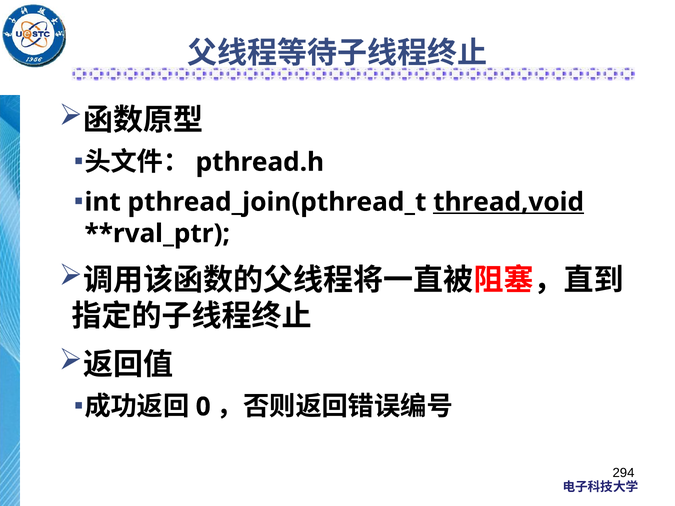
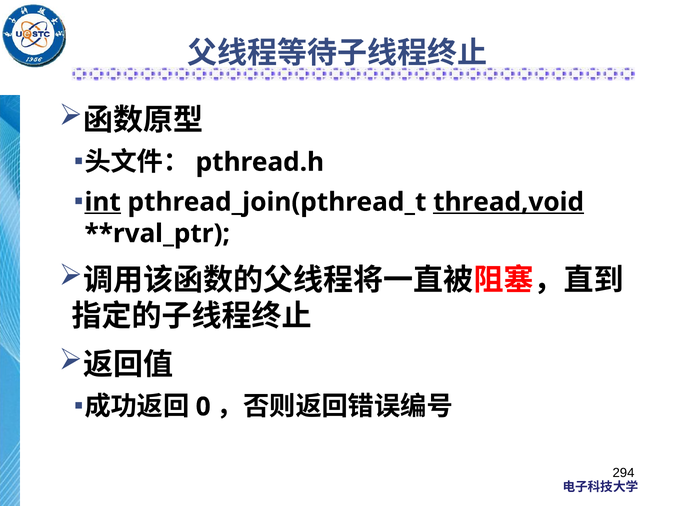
int underline: none -> present (103, 202)
